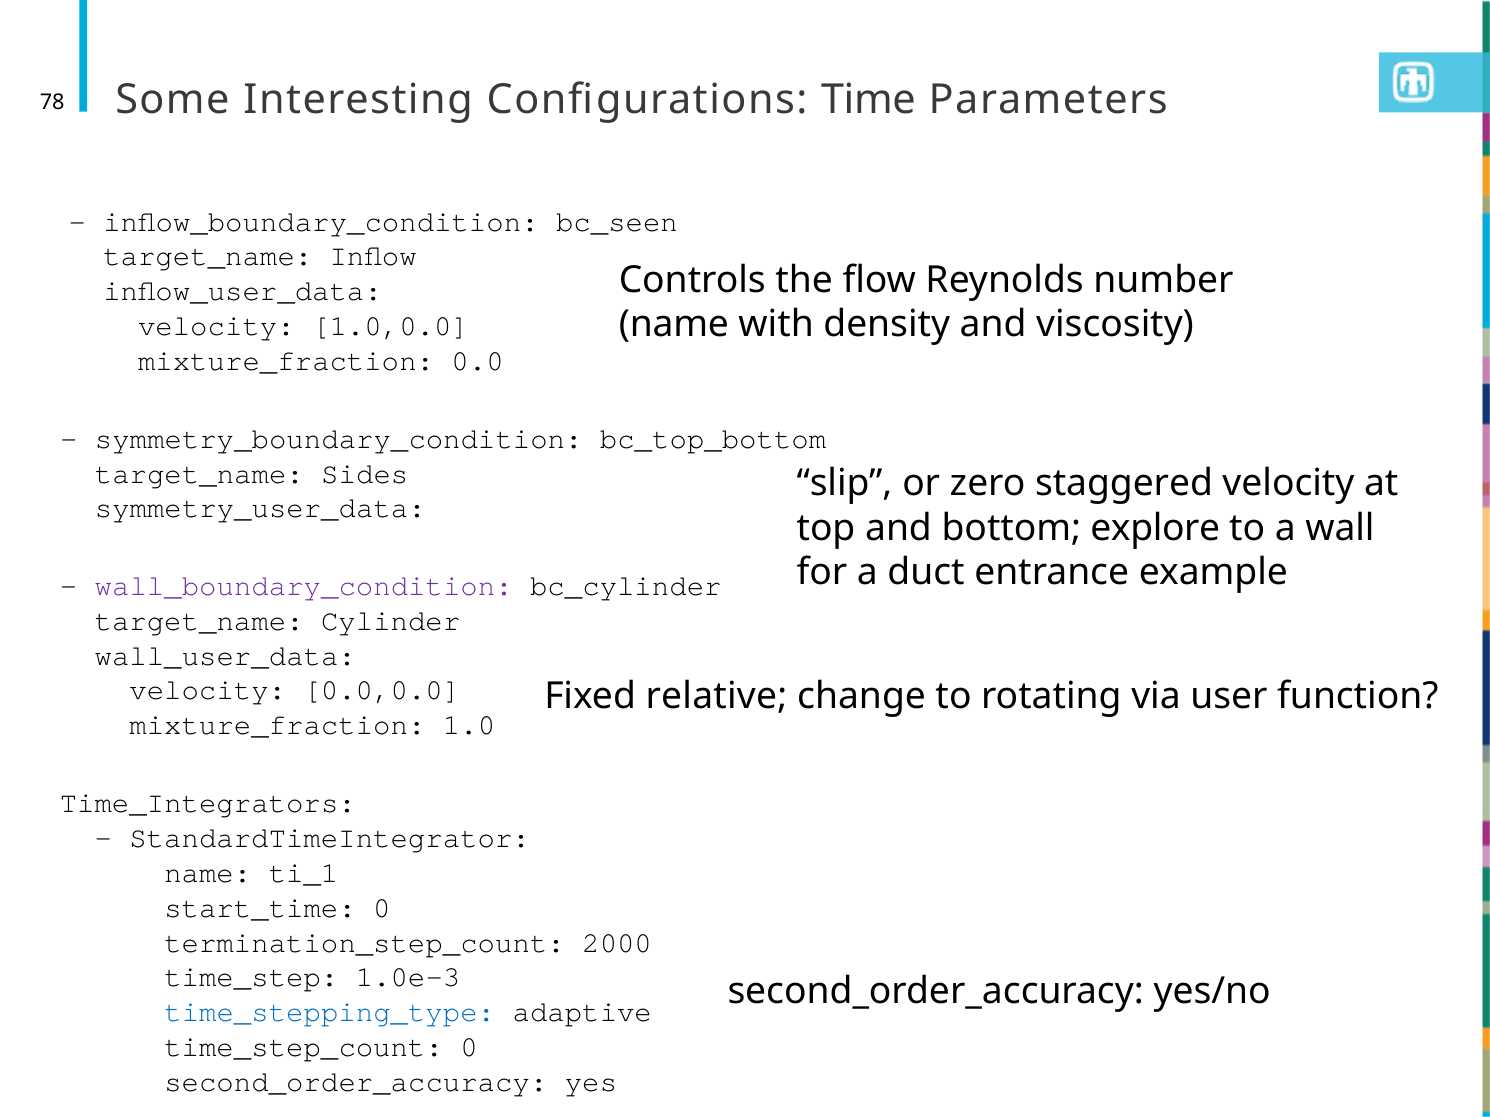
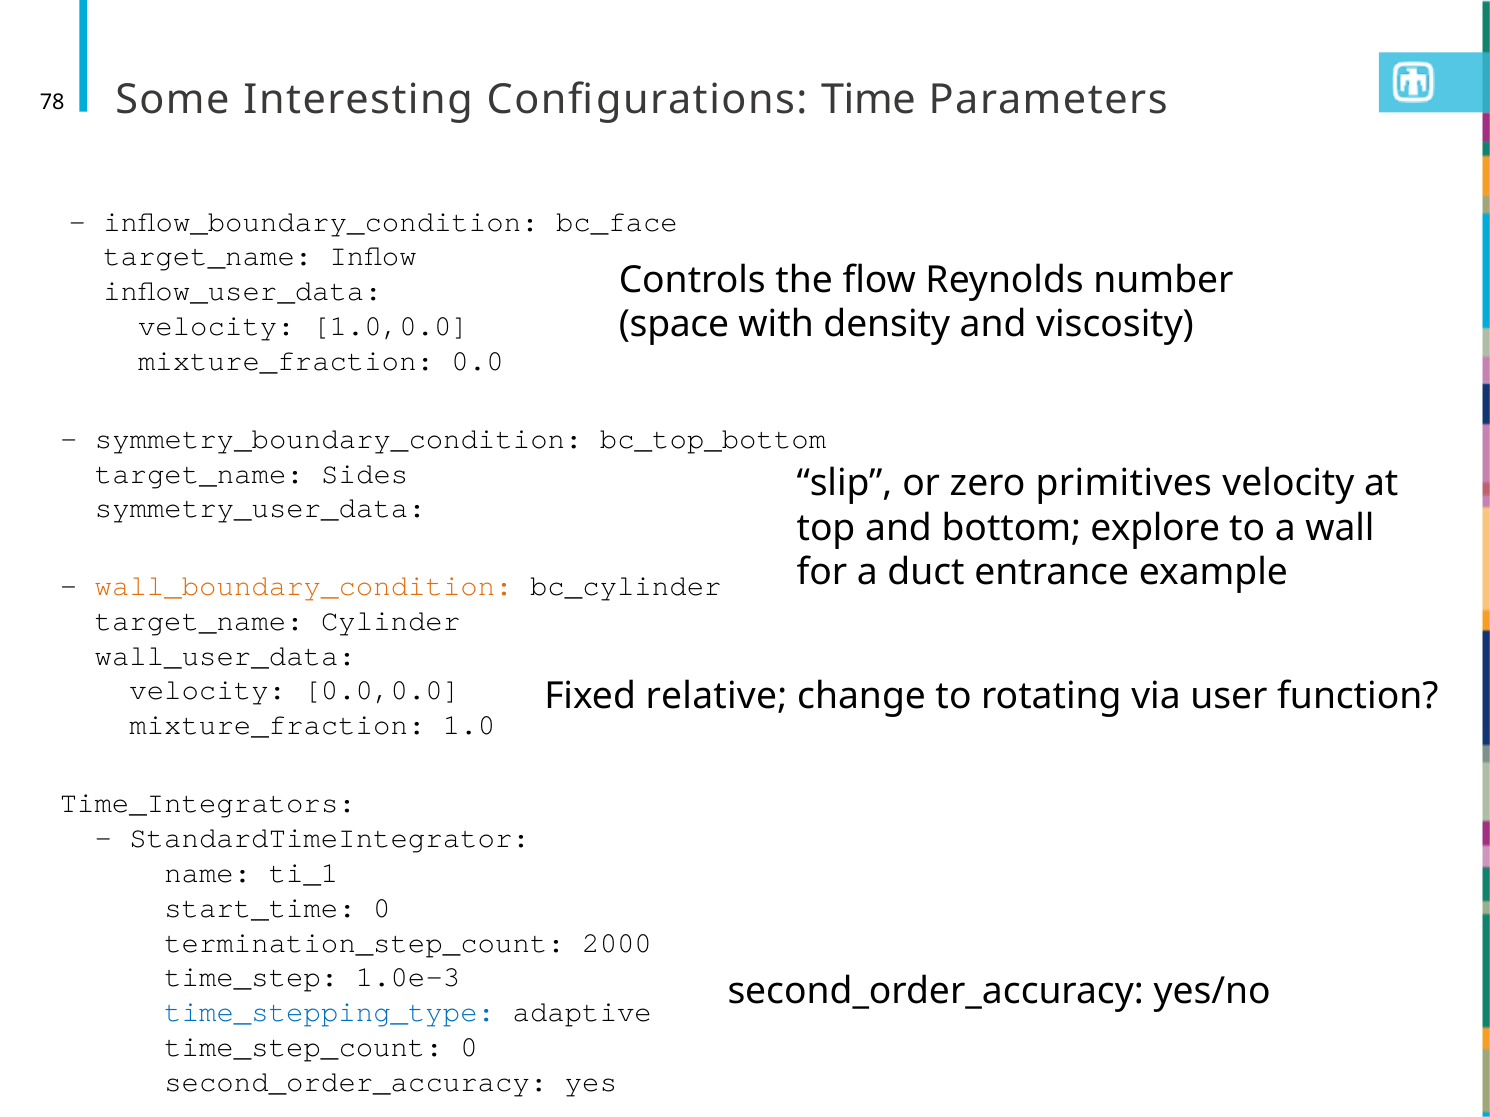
bc_seen: bc_seen -> bc_face (617, 222)
name: name -> space (674, 325)
staggered: staggered -> primitives (1124, 483)
wall_boundary_condition colour: purple -> orange (304, 586)
